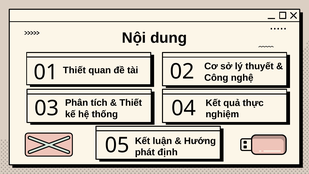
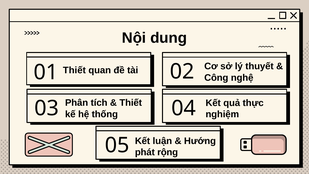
định: định -> rộng (168, 152)
